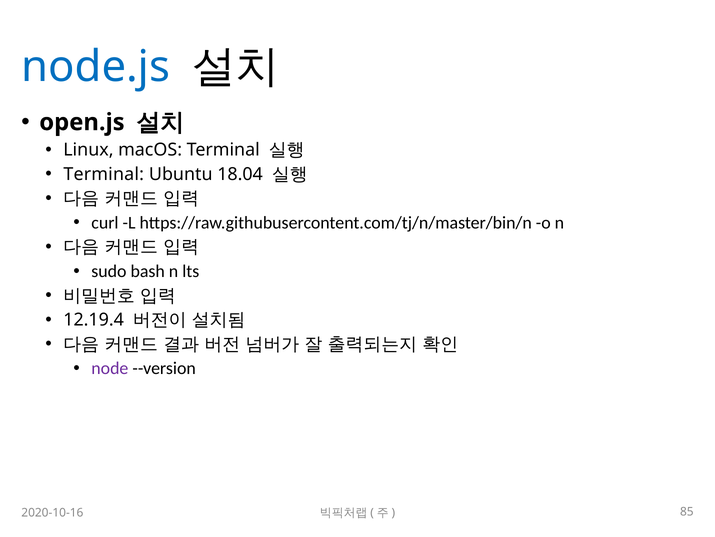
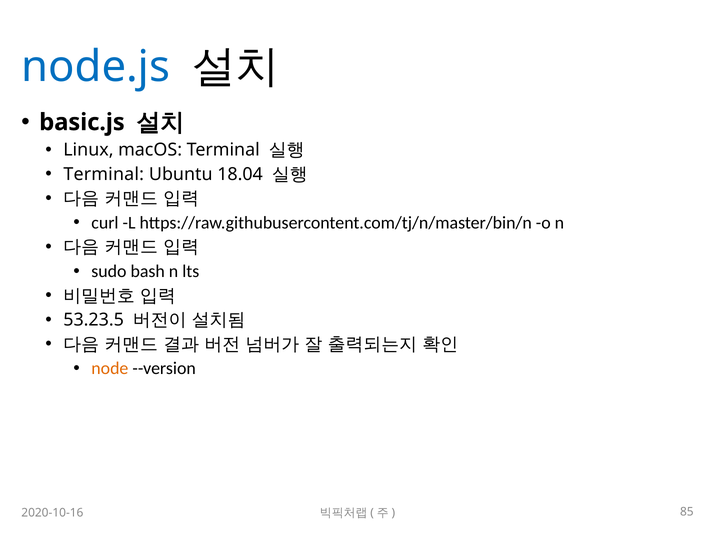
open.js: open.js -> basic.js (82, 122)
12.19.4: 12.19.4 -> 53.23.5 (94, 319)
node colour: purple -> orange (110, 368)
